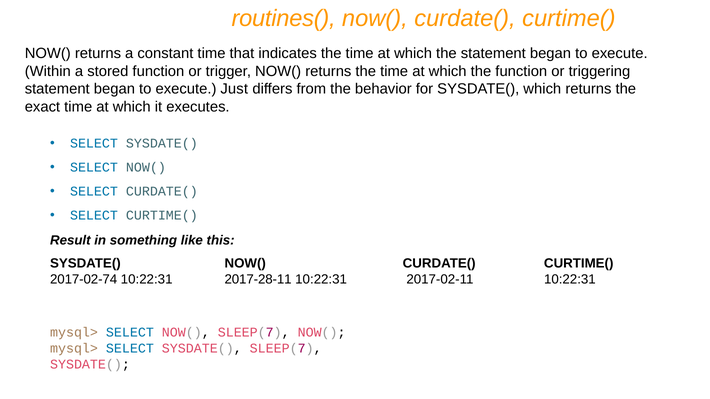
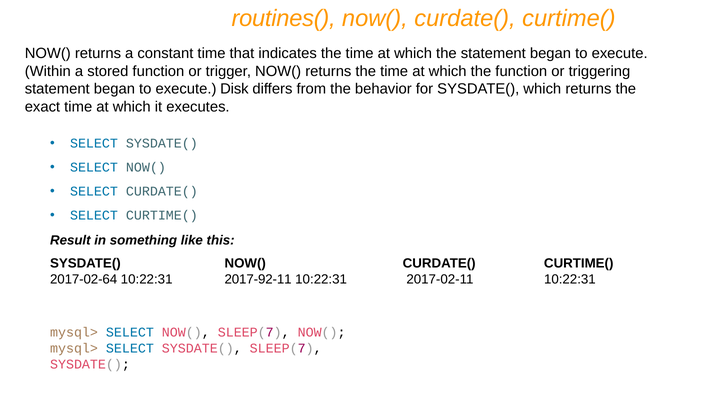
Just: Just -> Disk (234, 89)
2017-02-74: 2017-02-74 -> 2017-02-64 (84, 280)
2017-28-11: 2017-28-11 -> 2017-92-11 (258, 280)
